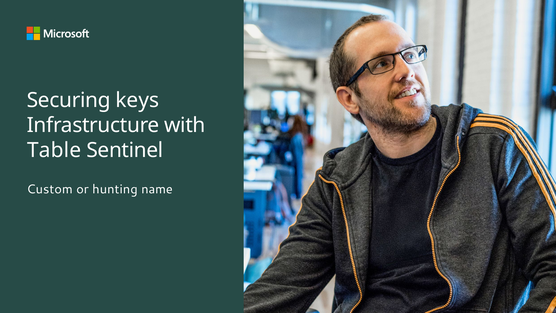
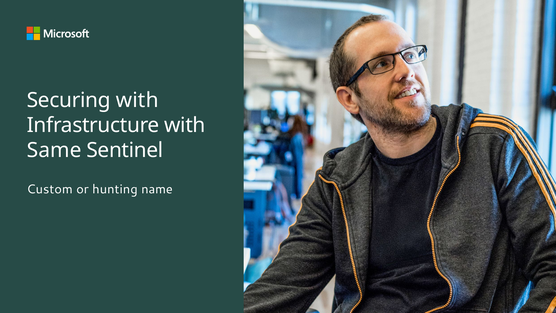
Securing keys: keys -> with (137, 100)
Table: Table -> Same (54, 150)
